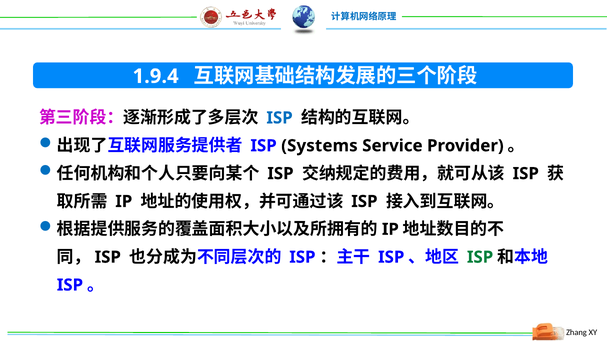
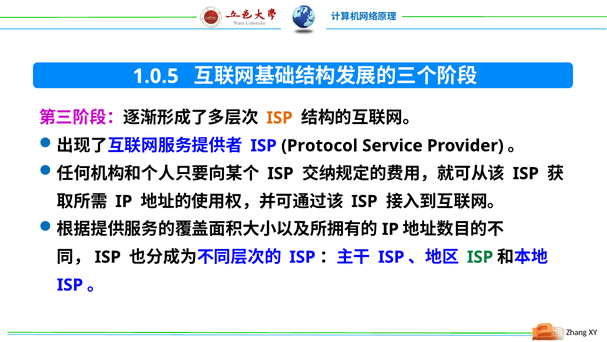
1.9.4: 1.9.4 -> 1.0.5 (156, 76)
ISP colour: blue -> orange (280, 118)
Systems: Systems -> Protocol (320, 145)
